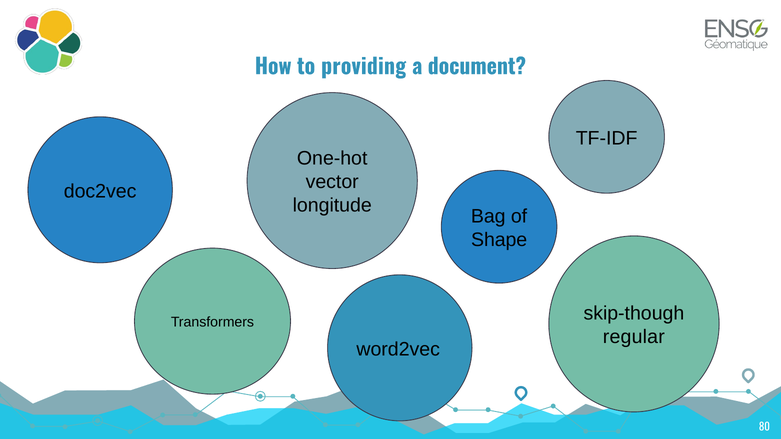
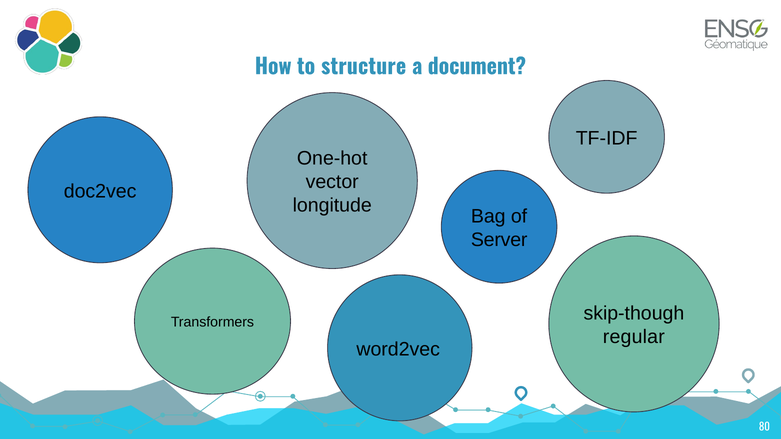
providing: providing -> structure (364, 67)
Shape: Shape -> Server (499, 240)
